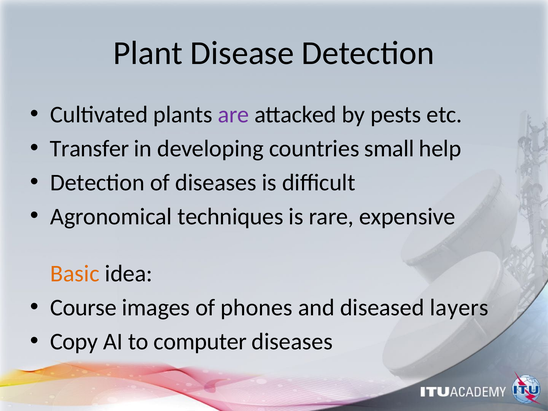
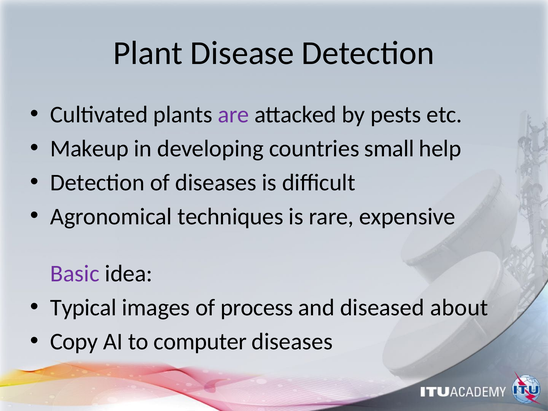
Transfer: Transfer -> Makeup (89, 149)
Basic colour: orange -> purple (75, 274)
Course: Course -> Typical (83, 308)
phones: phones -> process (257, 308)
layers: layers -> about (459, 308)
